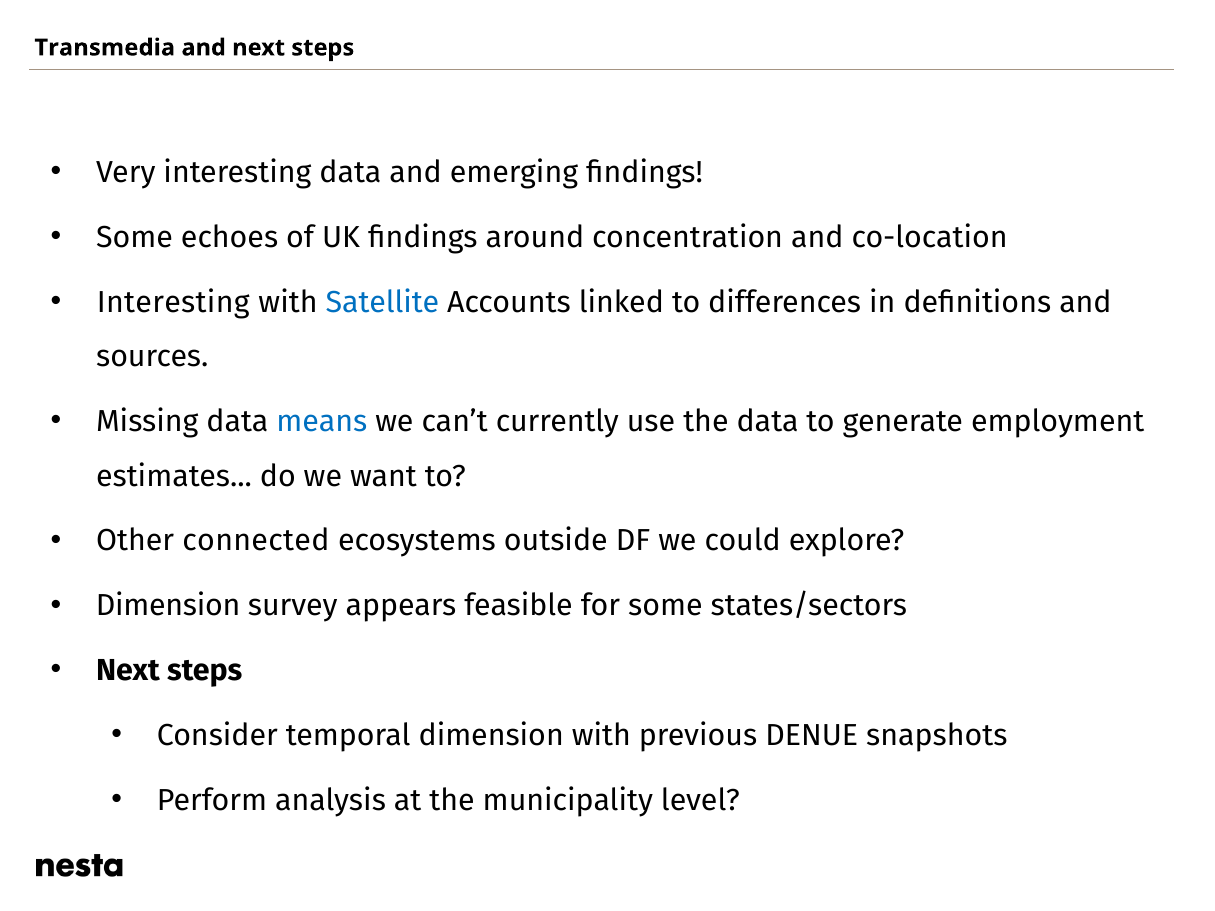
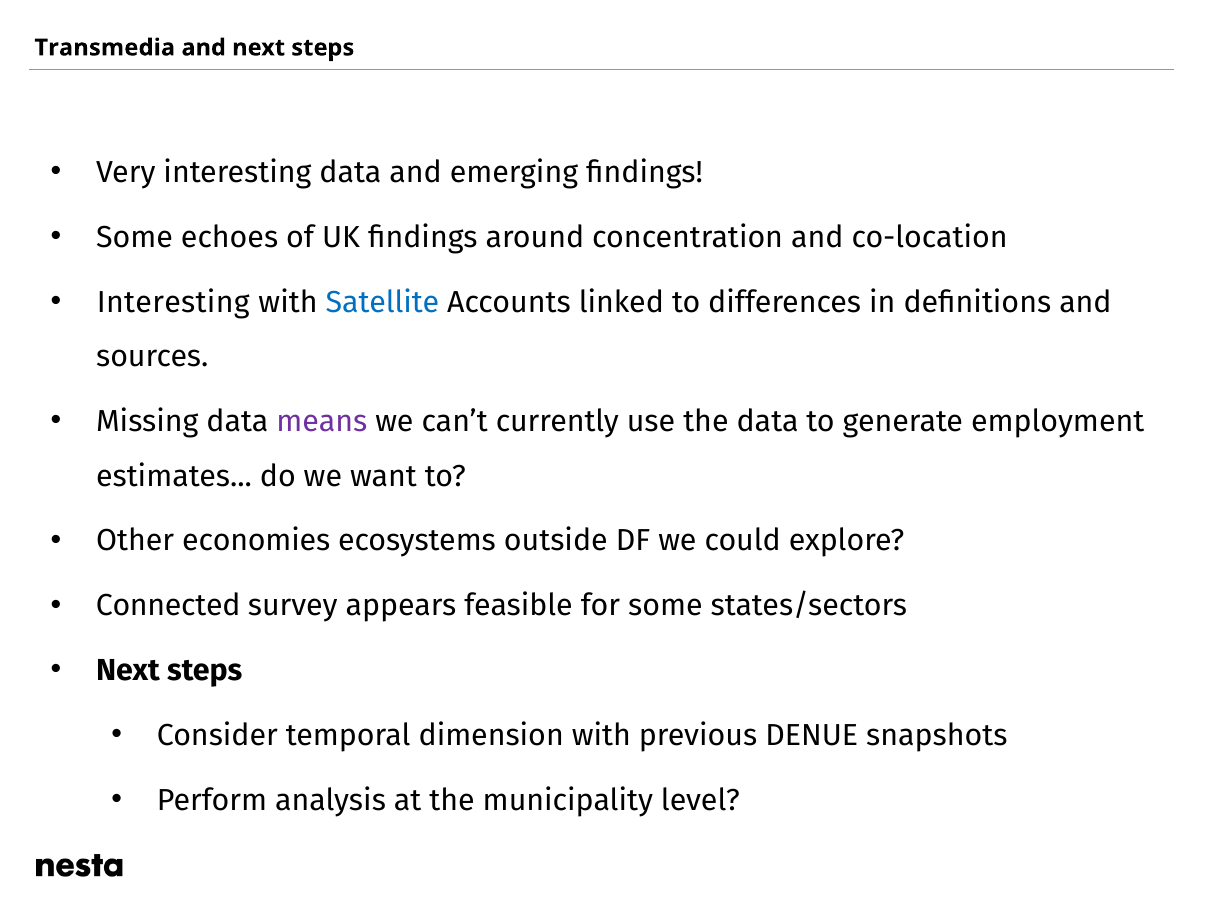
means colour: blue -> purple (322, 422)
connected: connected -> economies (256, 541)
Dimension: Dimension -> Connected (168, 606)
